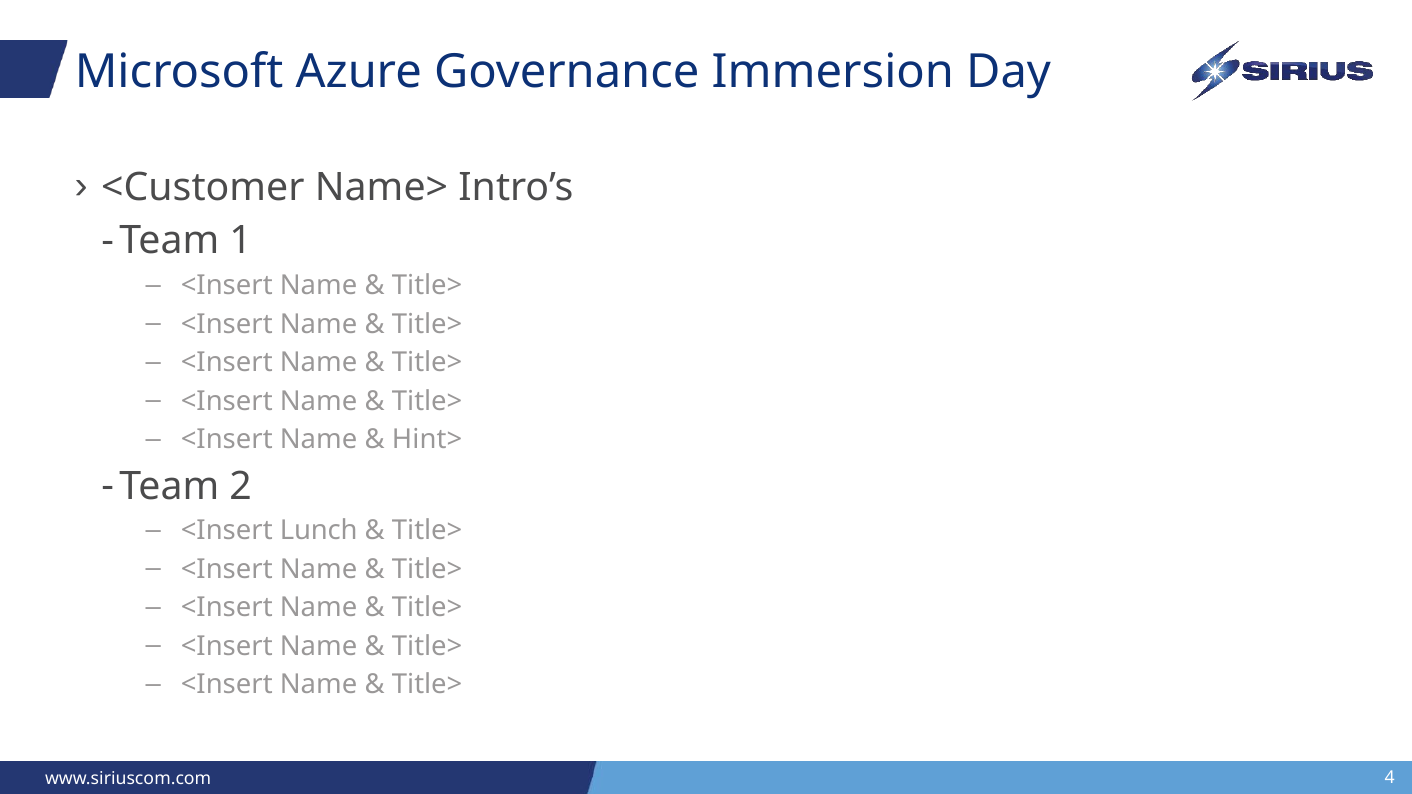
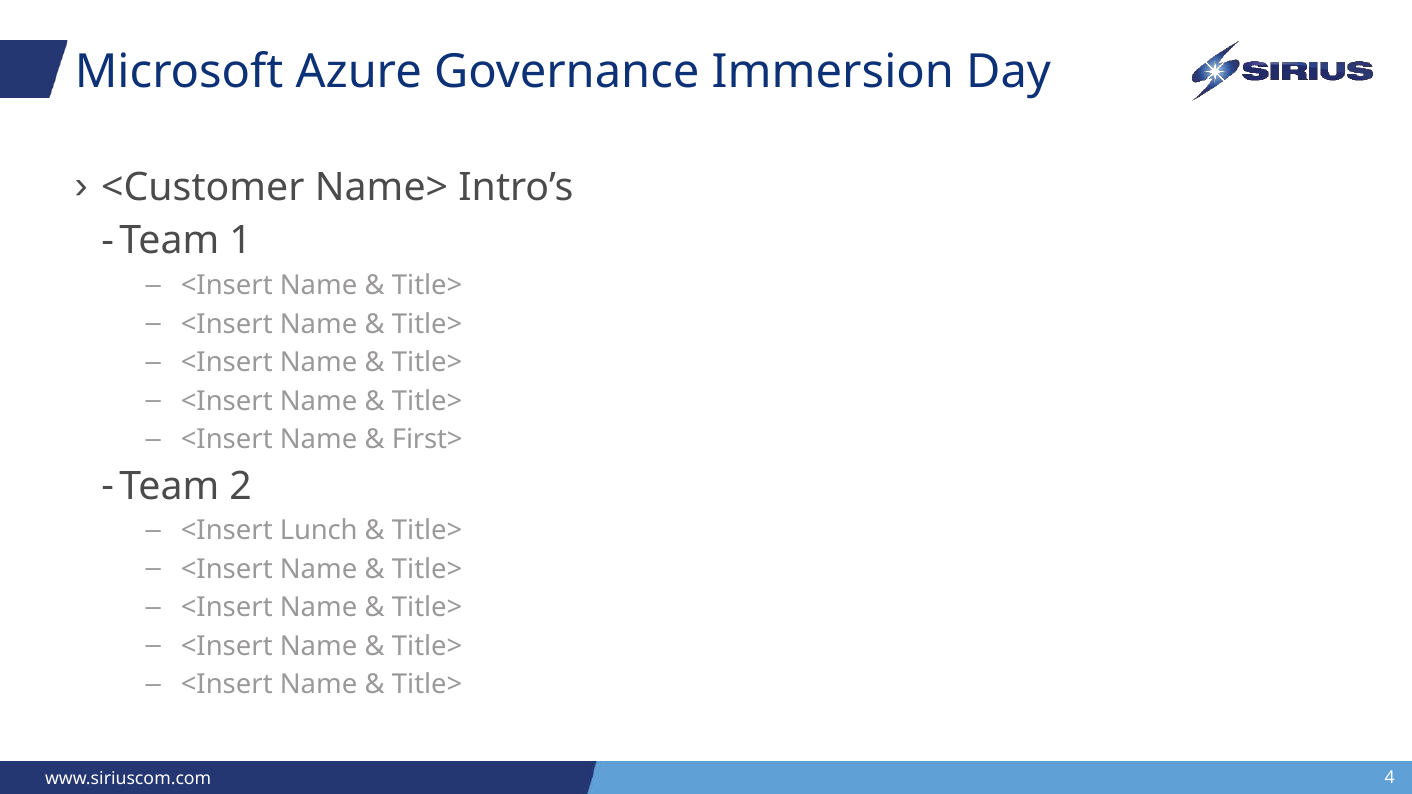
Hint>: Hint> -> First> (427, 440)
